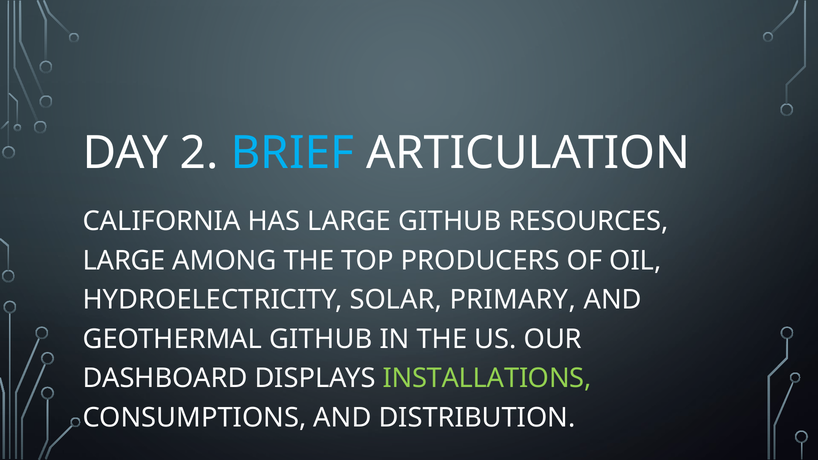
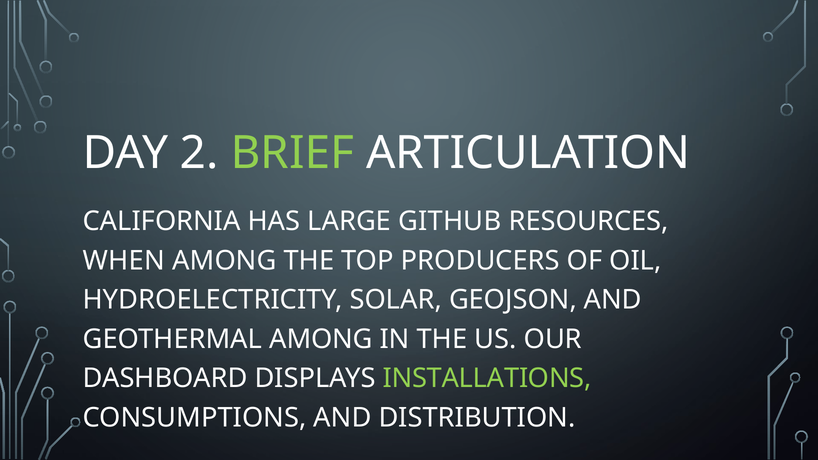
BRIEF colour: light blue -> light green (292, 153)
LARGE: LARGE -> WHEN (124, 261)
PRIMARY: PRIMARY -> GEOJSON (513, 300)
GEOTHERMAL GITHUB: GITHUB -> AMONG (321, 339)
